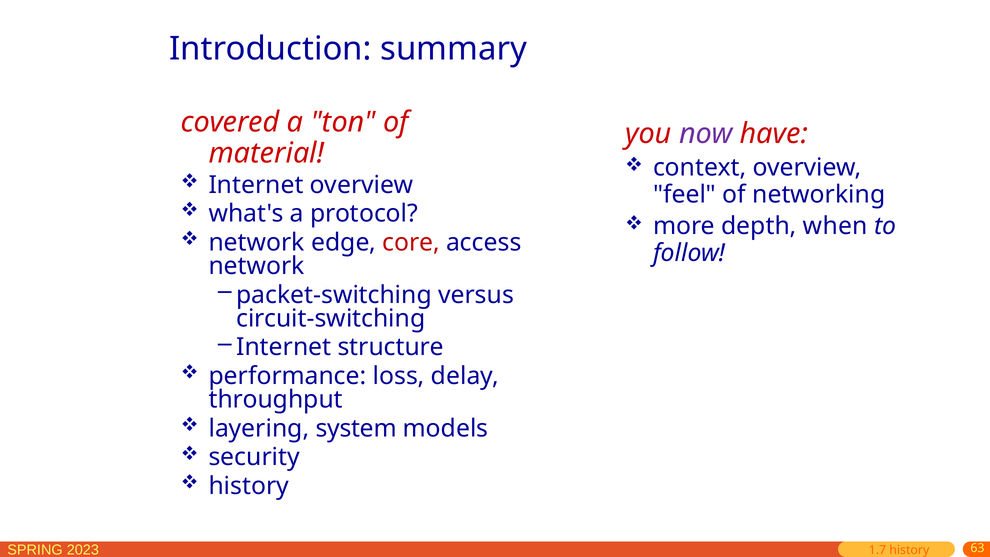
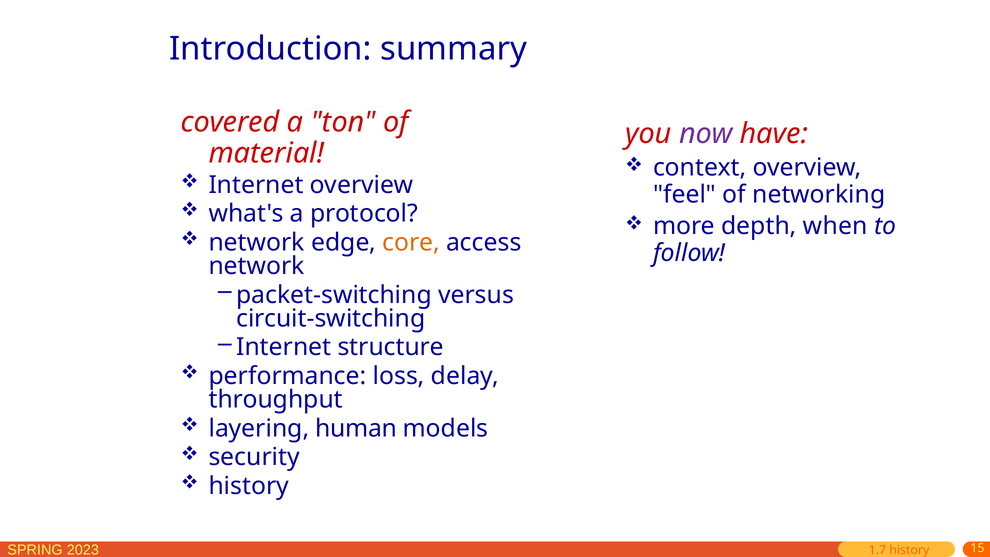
core colour: red -> orange (411, 242)
system: system -> human (356, 428)
63: 63 -> 15 (978, 548)
